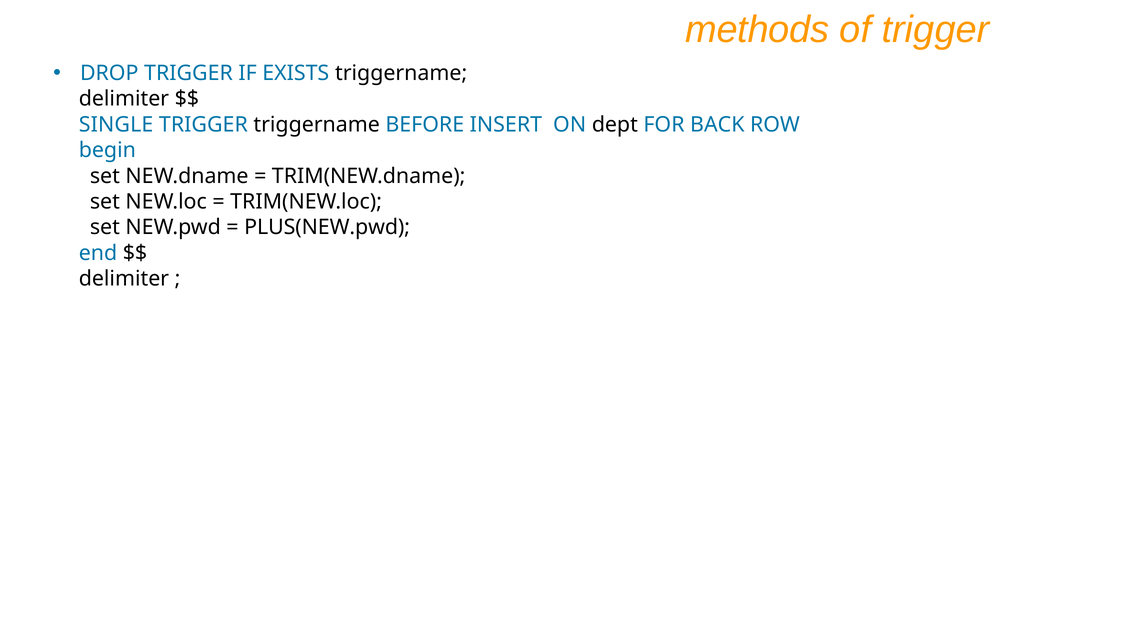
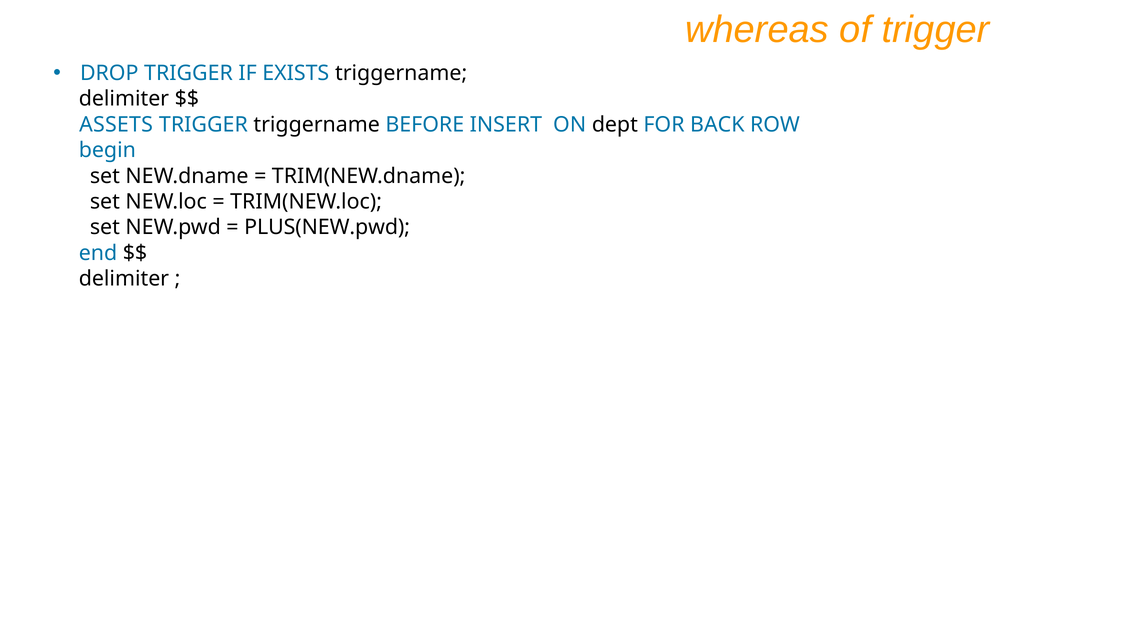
methods: methods -> whereas (757, 30)
SINGLE: SINGLE -> ASSETS (116, 125)
